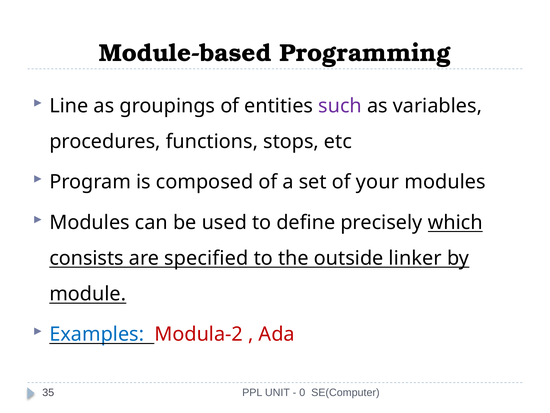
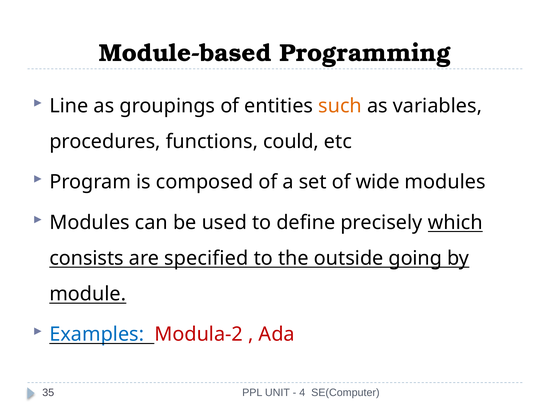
such colour: purple -> orange (340, 106)
stops: stops -> could (291, 142)
your: your -> wide (378, 182)
linker: linker -> going (415, 258)
0: 0 -> 4 (302, 392)
